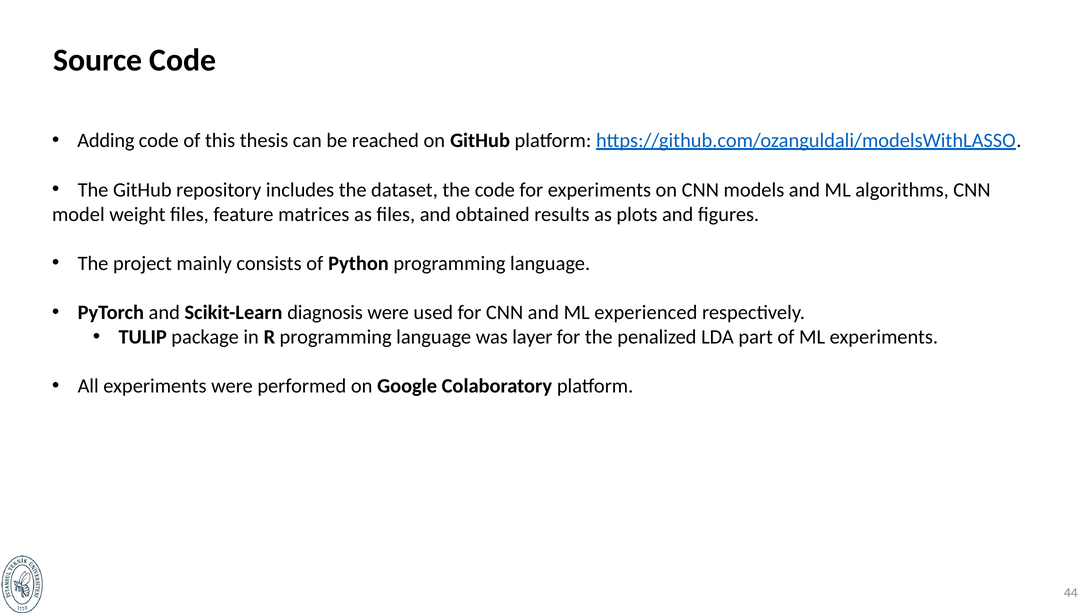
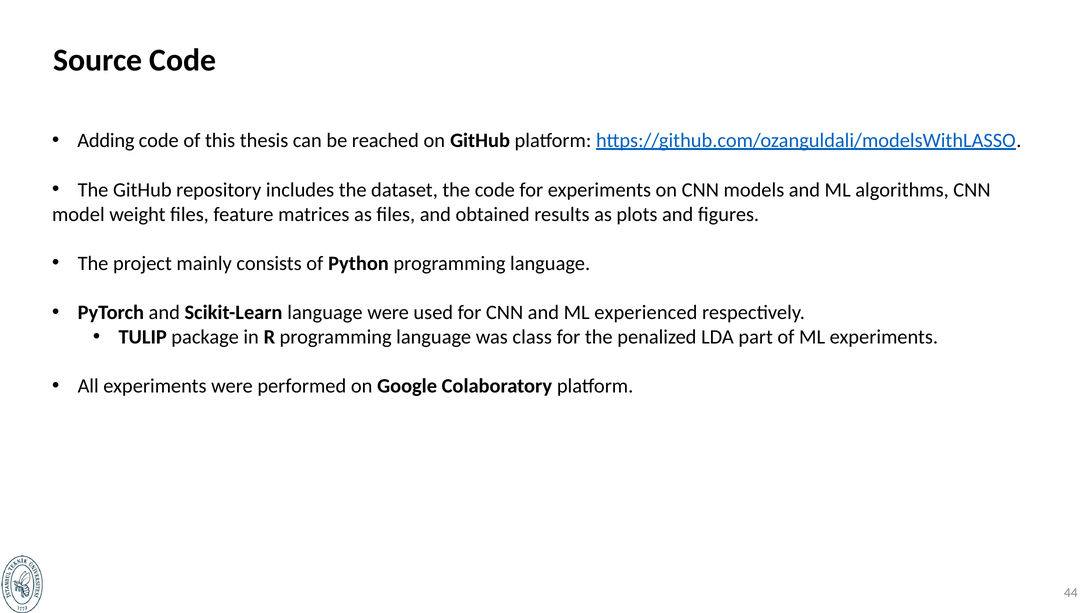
Scikit-Learn diagnosis: diagnosis -> language (325, 312)
layer: layer -> class (532, 337)
